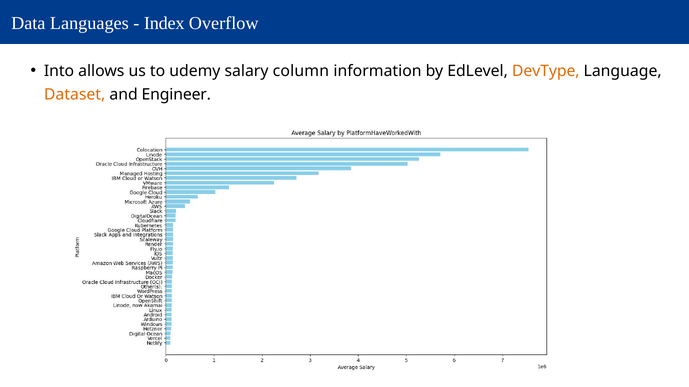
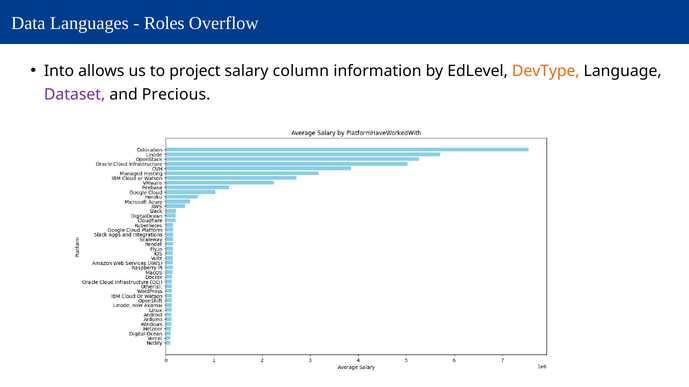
Index: Index -> Roles (164, 23)
udemy: udemy -> project (195, 71)
Dataset colour: orange -> purple (75, 95)
Engineer: Engineer -> Precious (176, 95)
